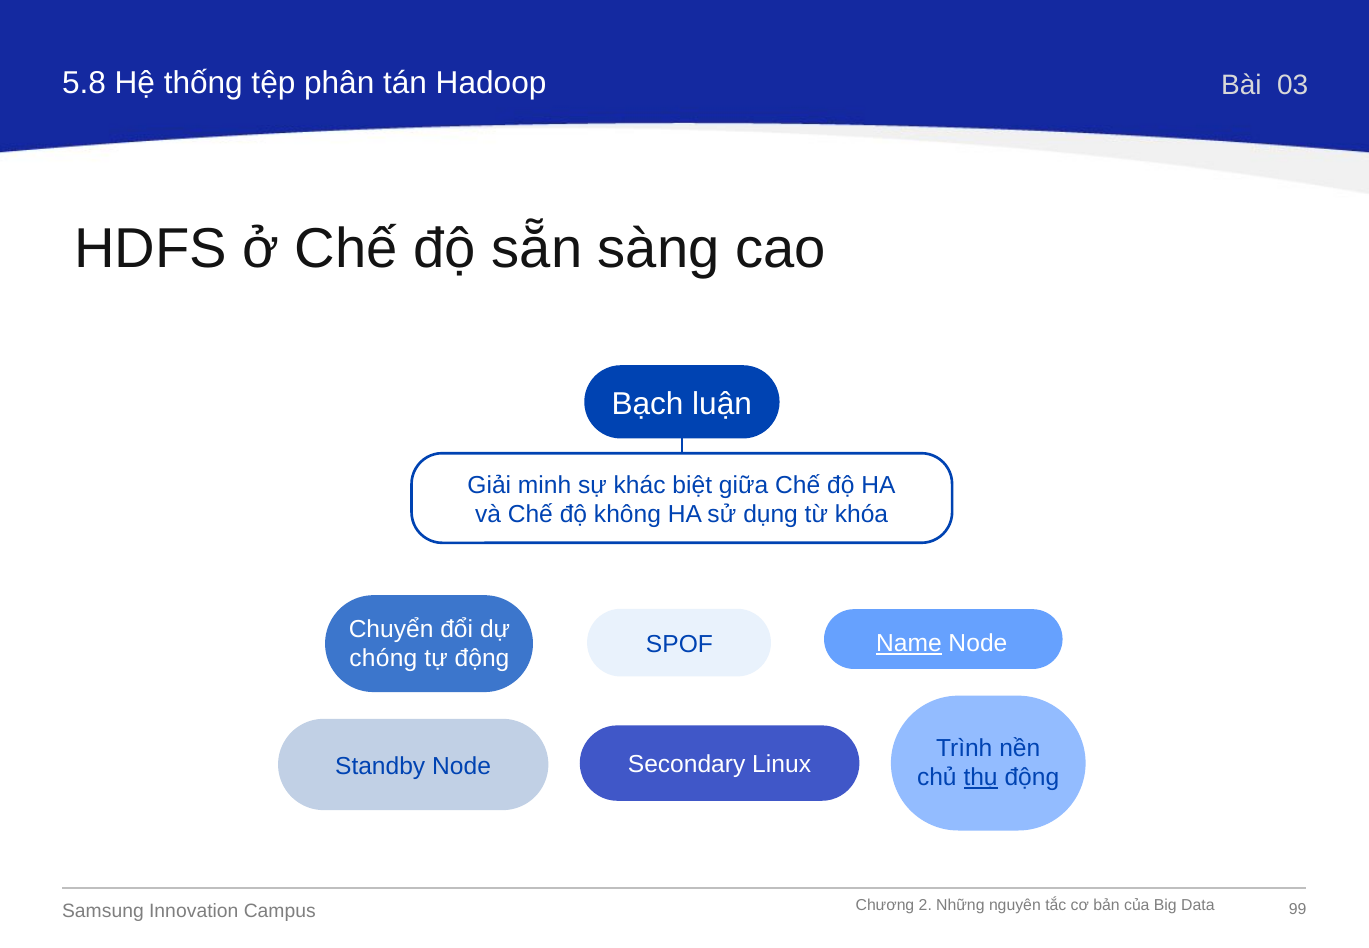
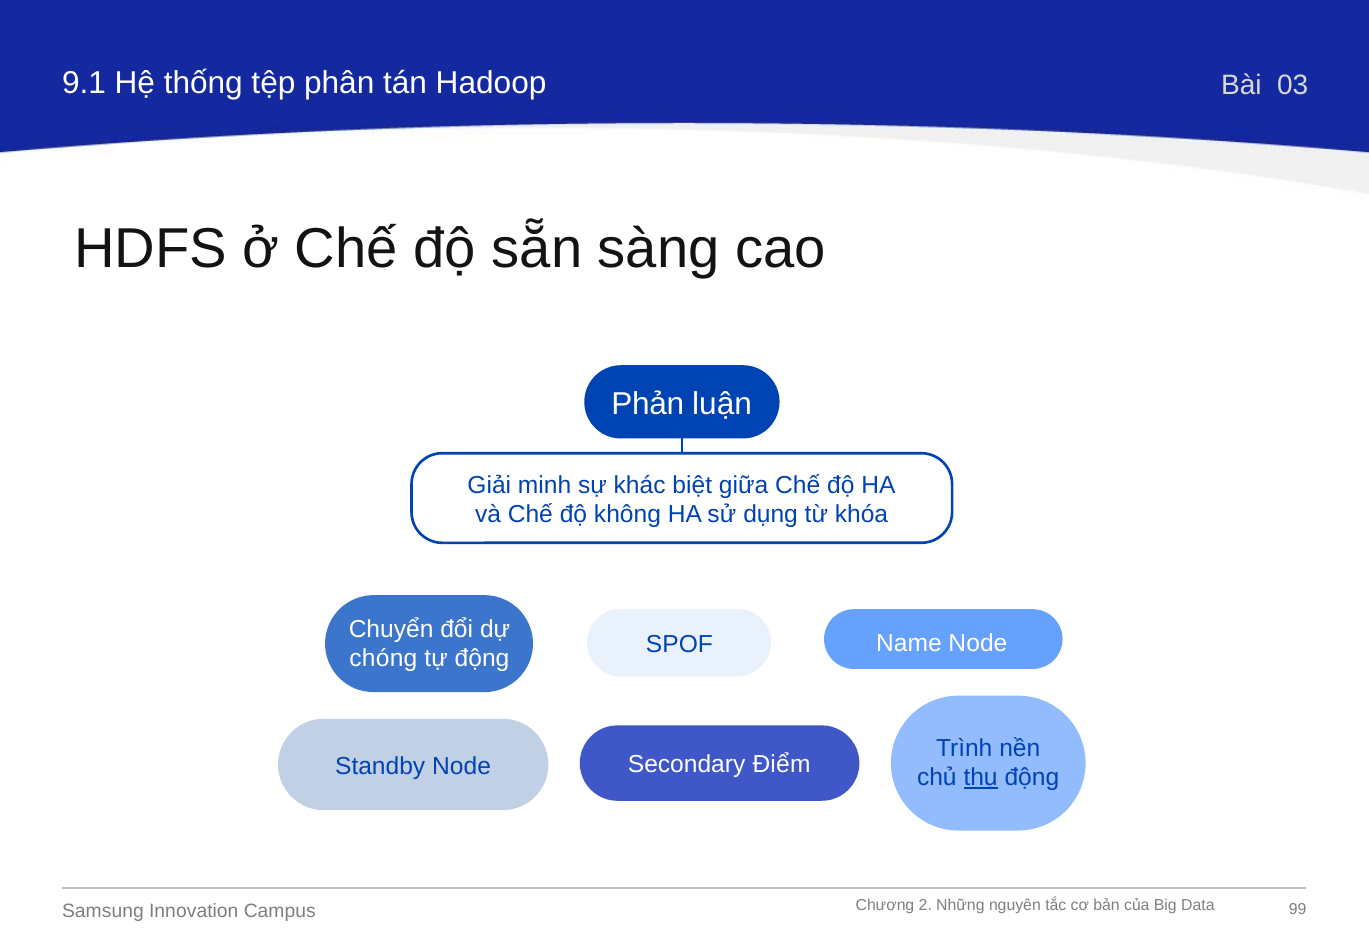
5.8: 5.8 -> 9.1 (84, 83)
Bạch: Bạch -> Phản (648, 404)
Name underline: present -> none (909, 643)
Linux: Linux -> Điểm (782, 764)
